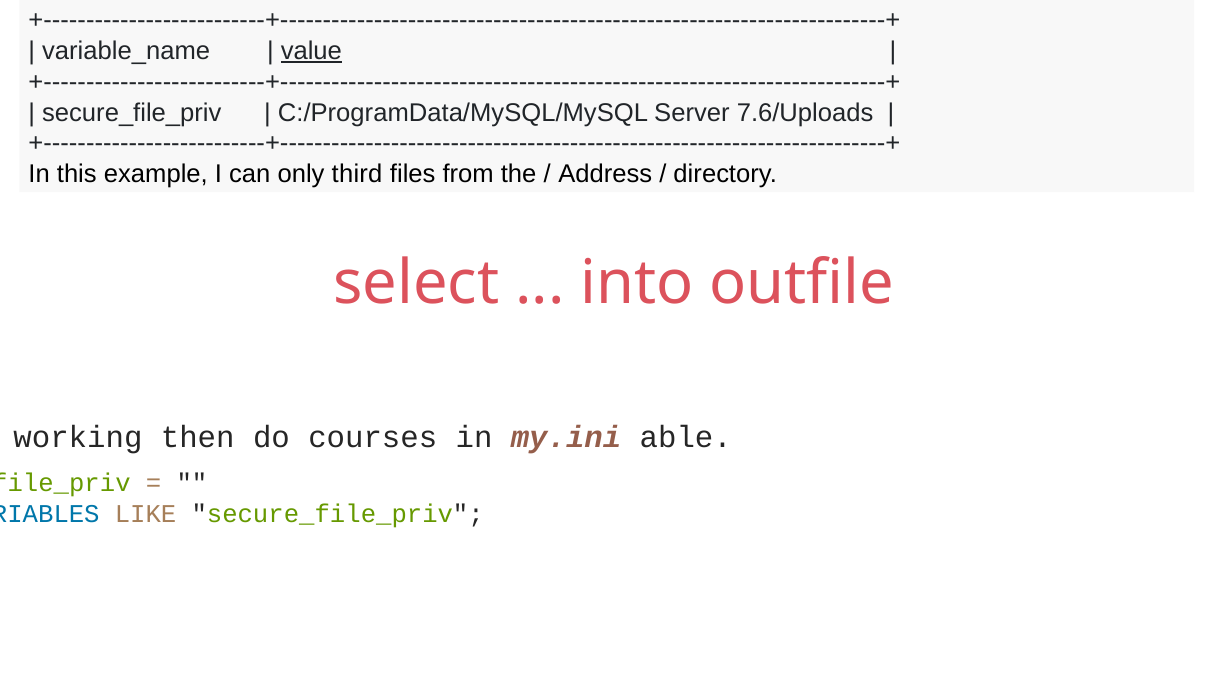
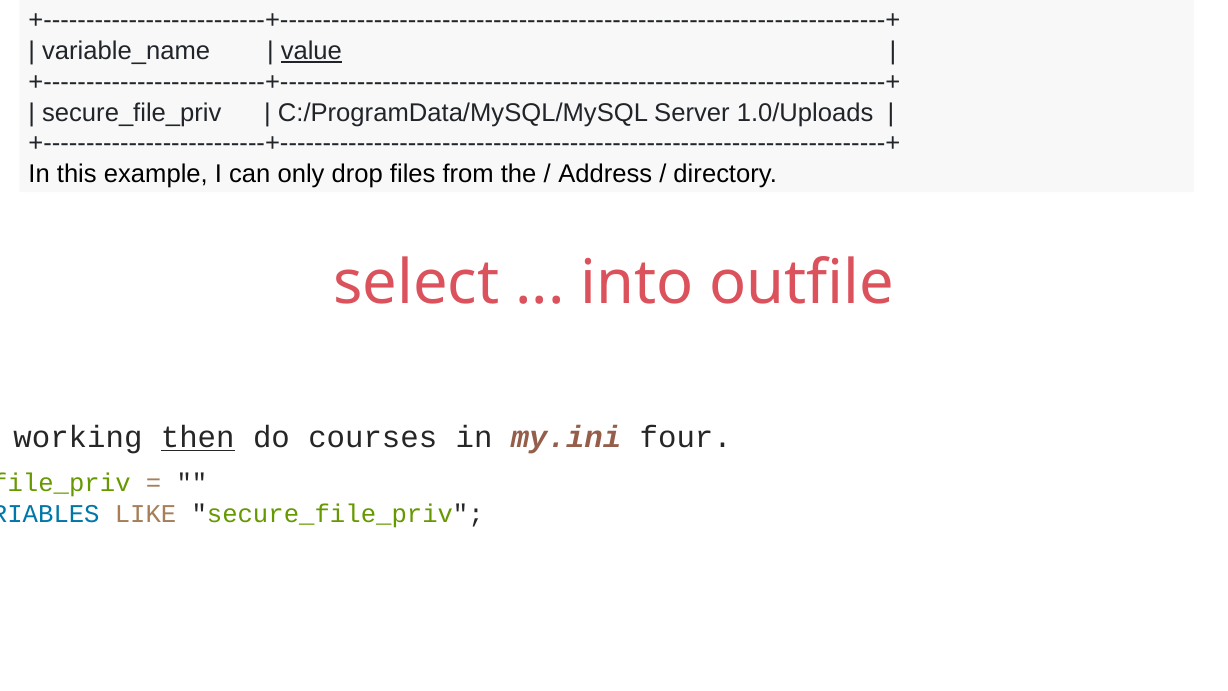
7.6/Uploads: 7.6/Uploads -> 1.0/Uploads (805, 113)
third: third -> drop (357, 174)
then underline: none -> present (198, 437)
able: able -> four (686, 437)
